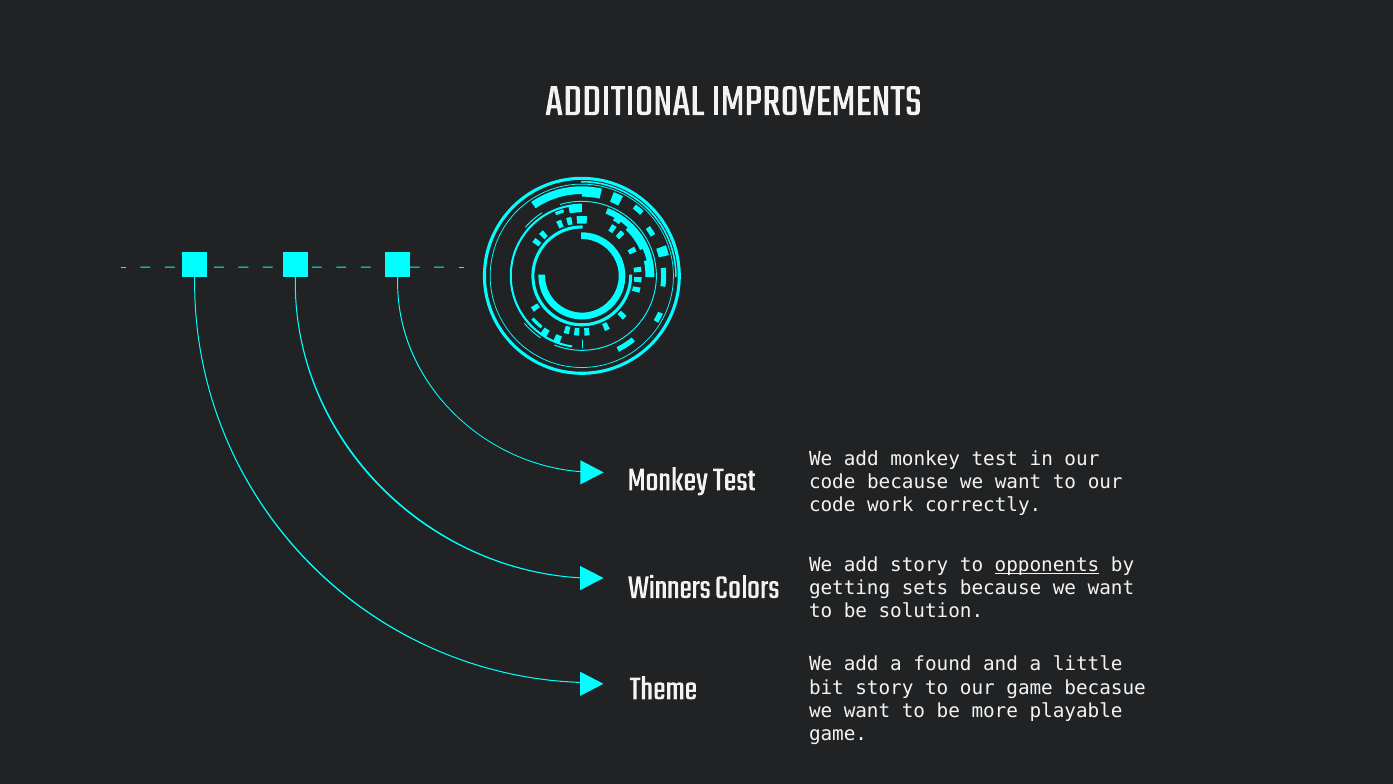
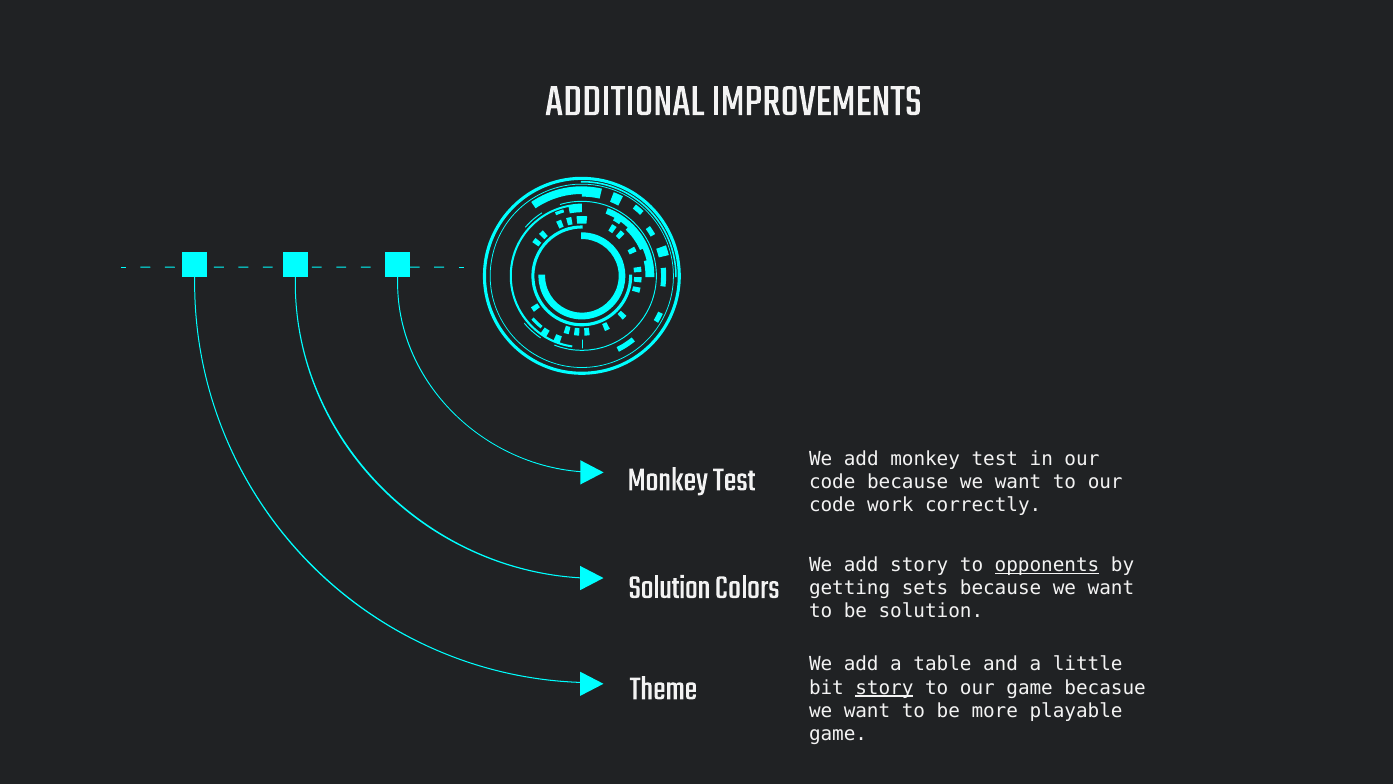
Winners: Winners -> Solution (669, 586)
found: found -> table (943, 664)
story underline: none -> present (884, 687)
